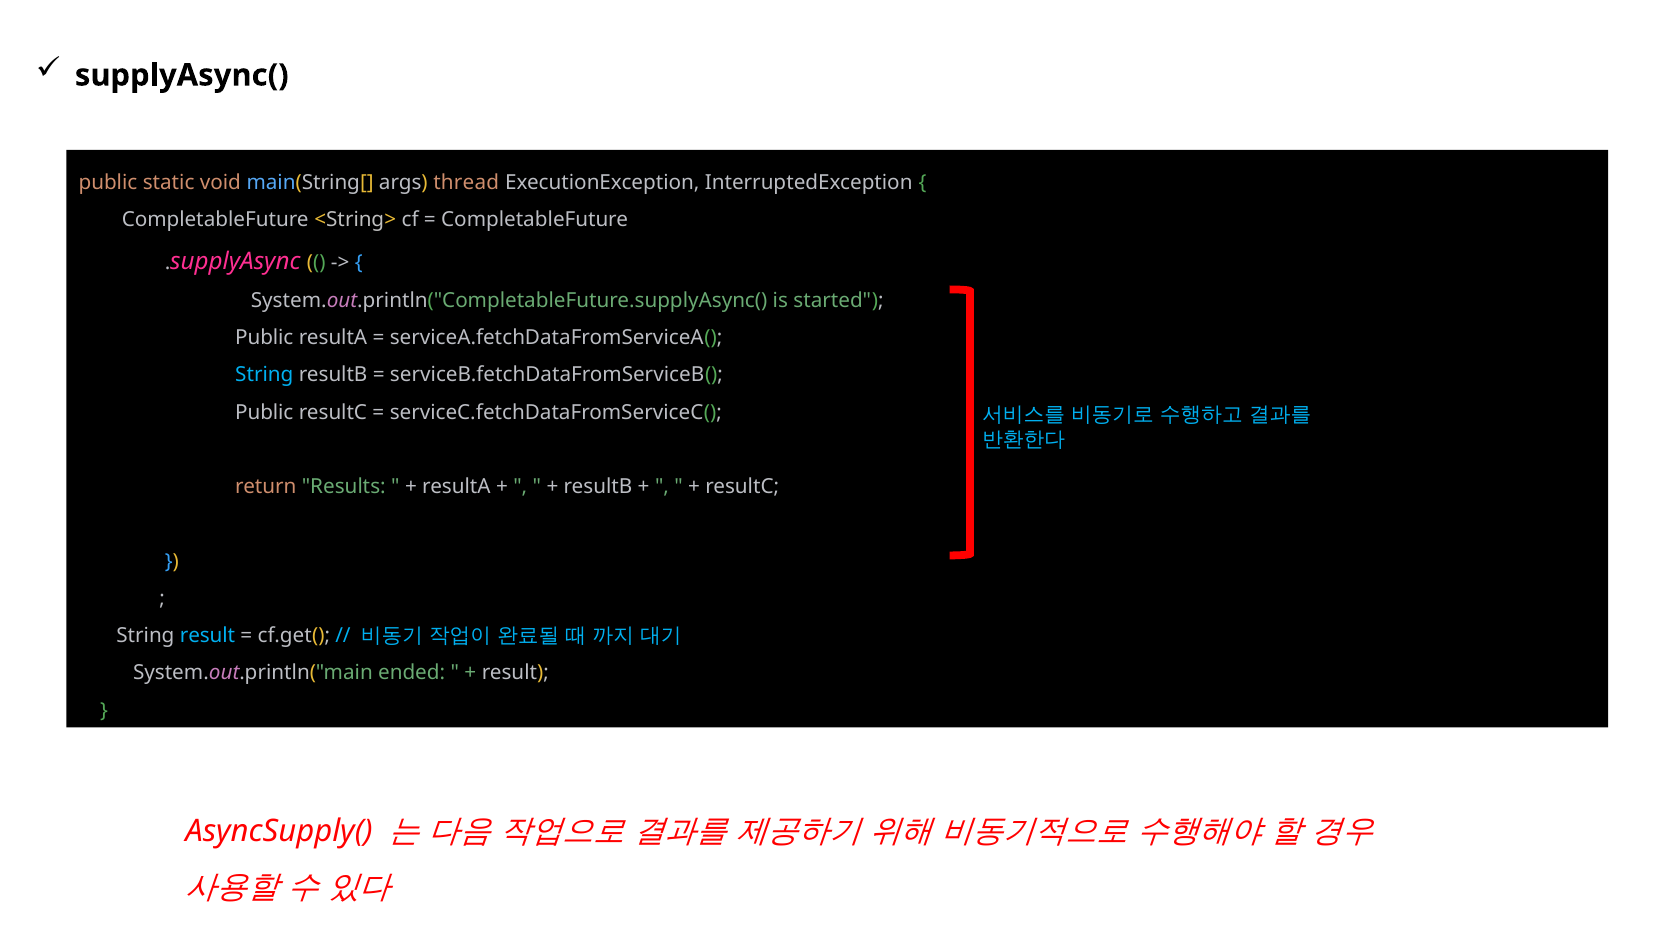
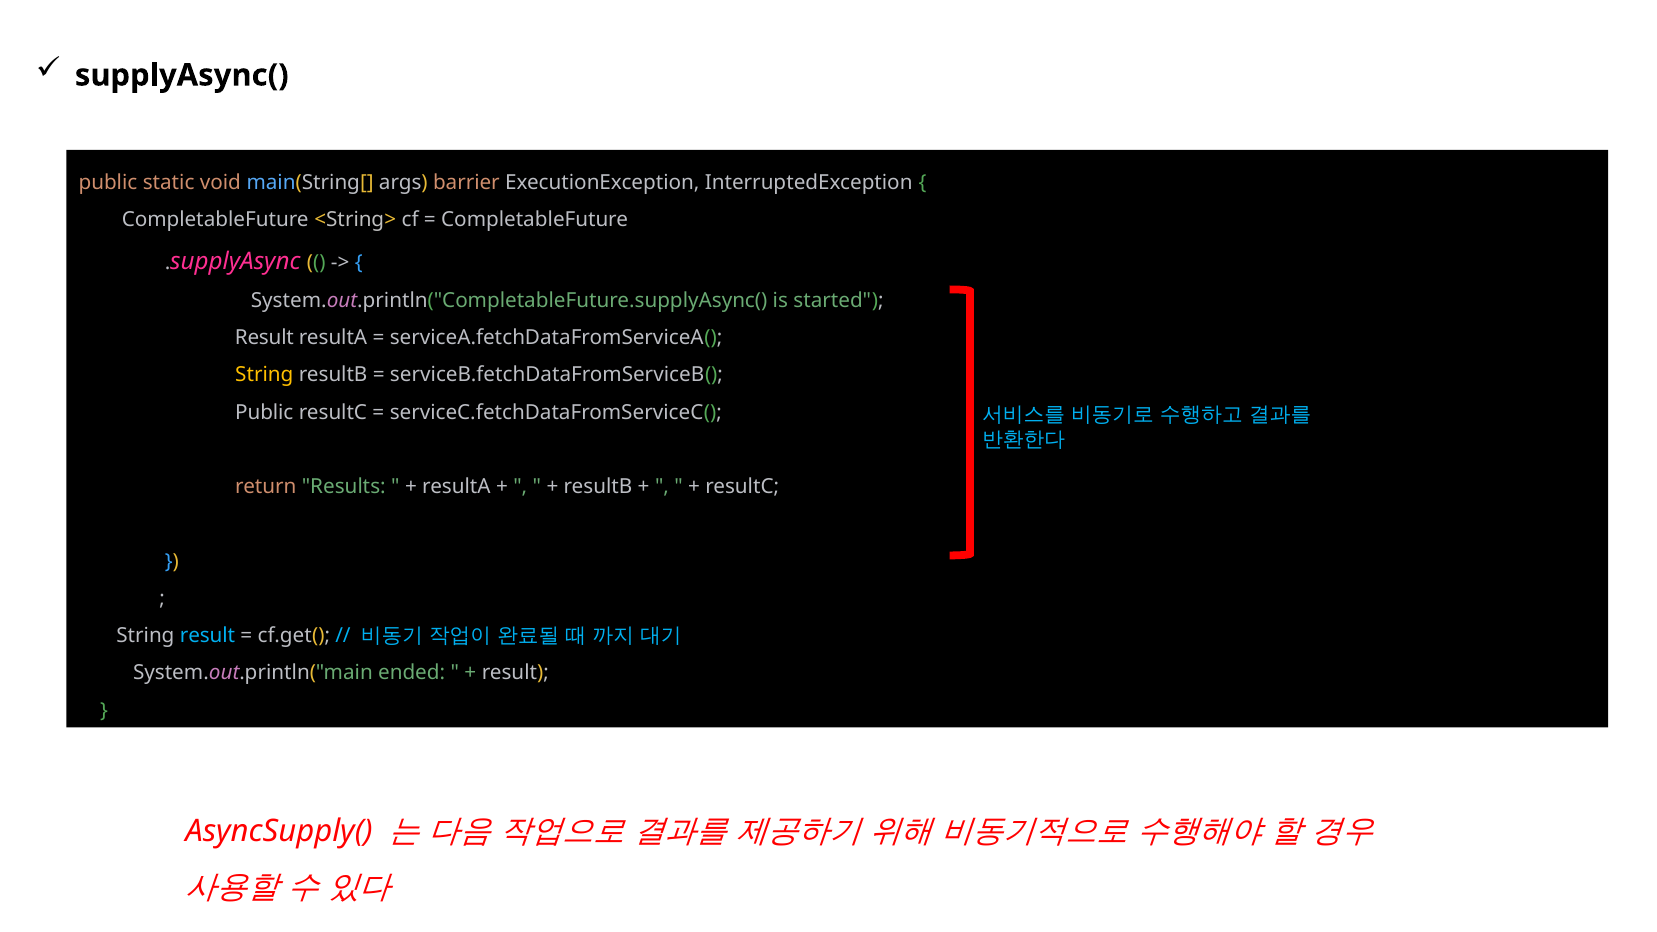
thread: thread -> barrier (466, 182)
Public: Public -> Result (264, 338)
String colour: light blue -> yellow (264, 375)
